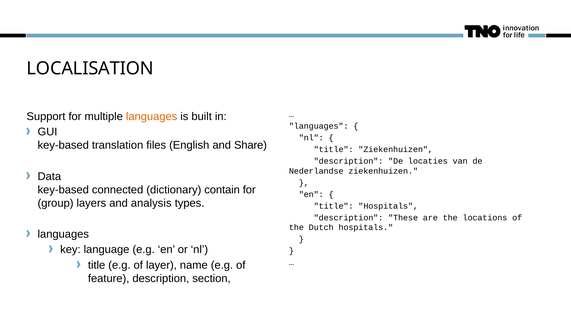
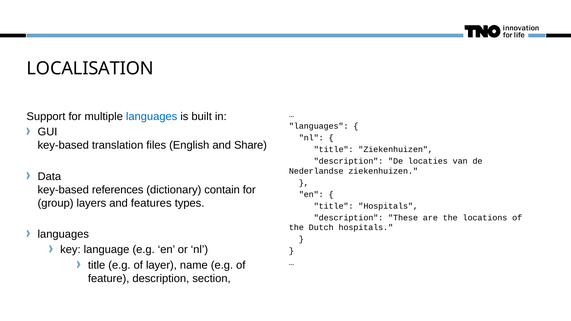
languages colour: orange -> blue (152, 116)
connected: connected -> references (118, 190)
analysis: analysis -> features (151, 203)
